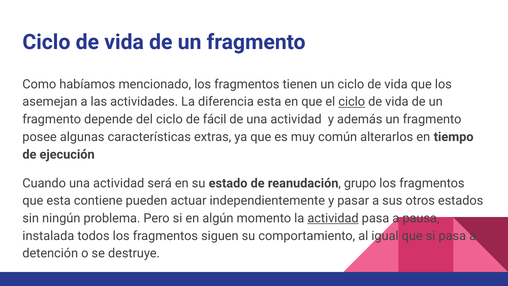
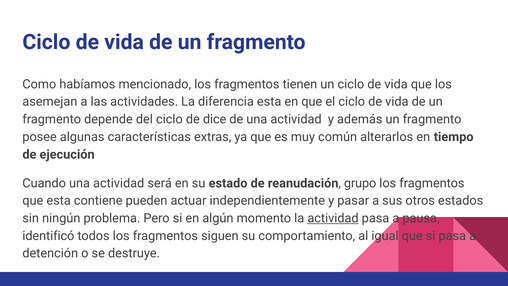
ciclo underline: present -> none (352, 102)
fácil: fácil -> dice (215, 119)
instalada: instalada -> identificó (48, 236)
